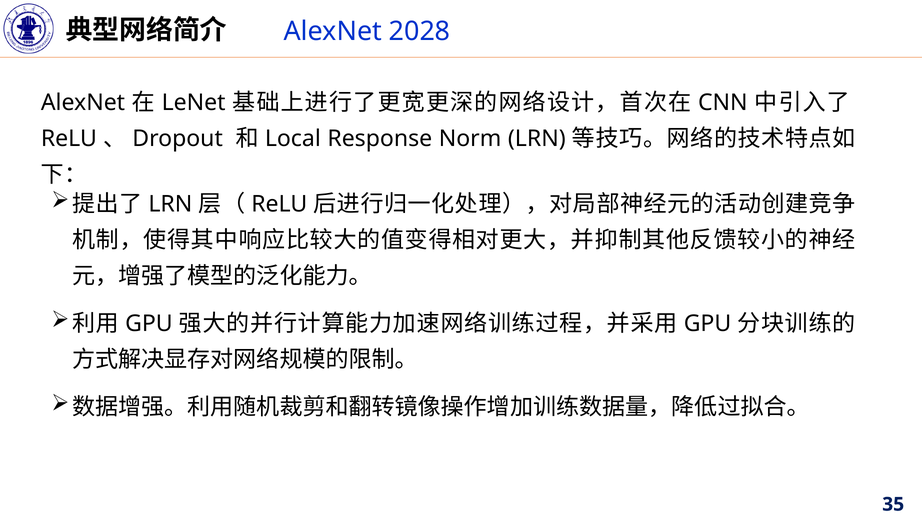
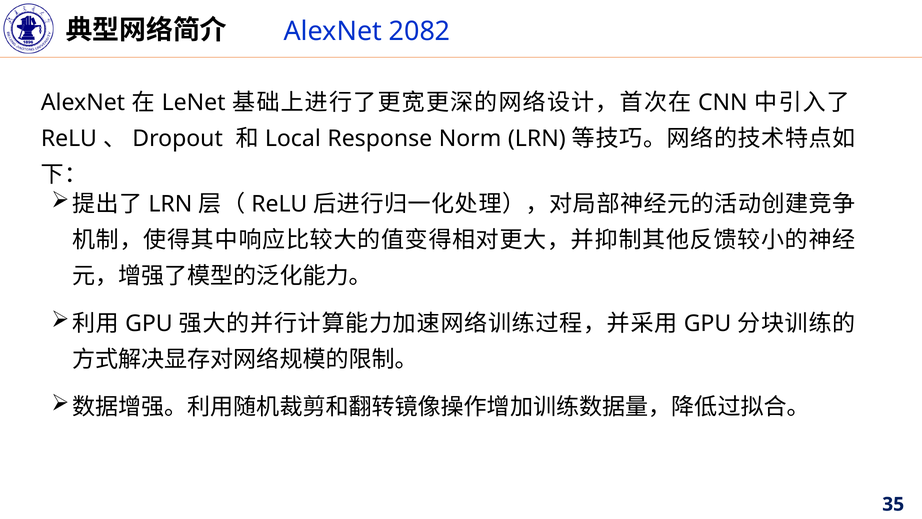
2028: 2028 -> 2082 (420, 32)
